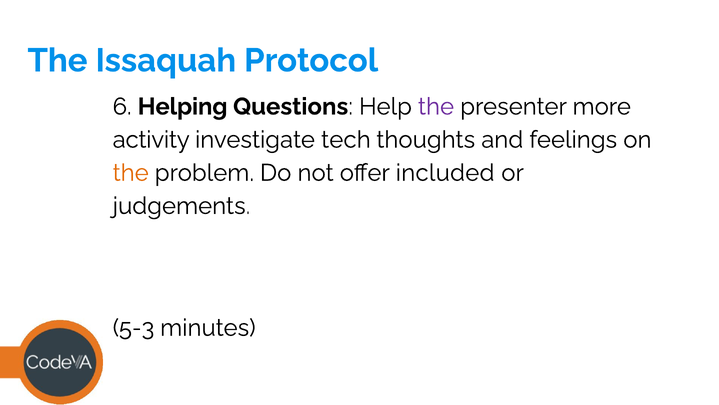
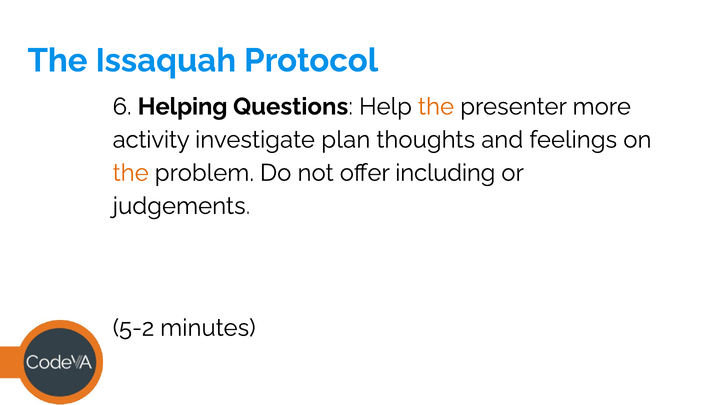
the colour: purple -> orange (436, 106)
tech: tech -> plan (346, 140)
included: included -> including (445, 173)
5-3: 5-3 -> 5-2 (133, 327)
